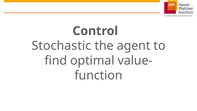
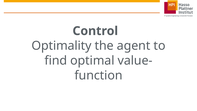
Stochastic: Stochastic -> Optimality (61, 46)
